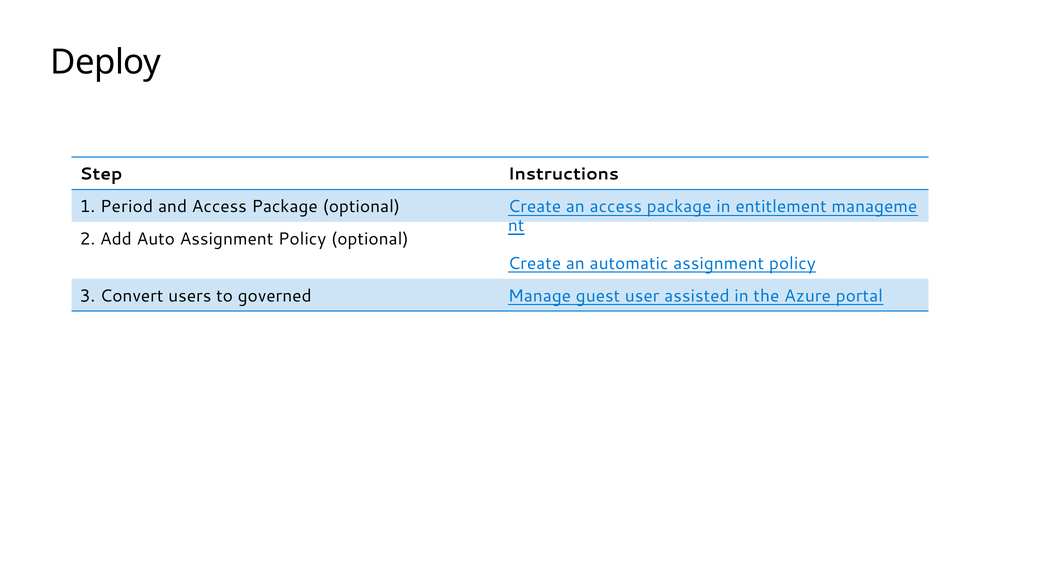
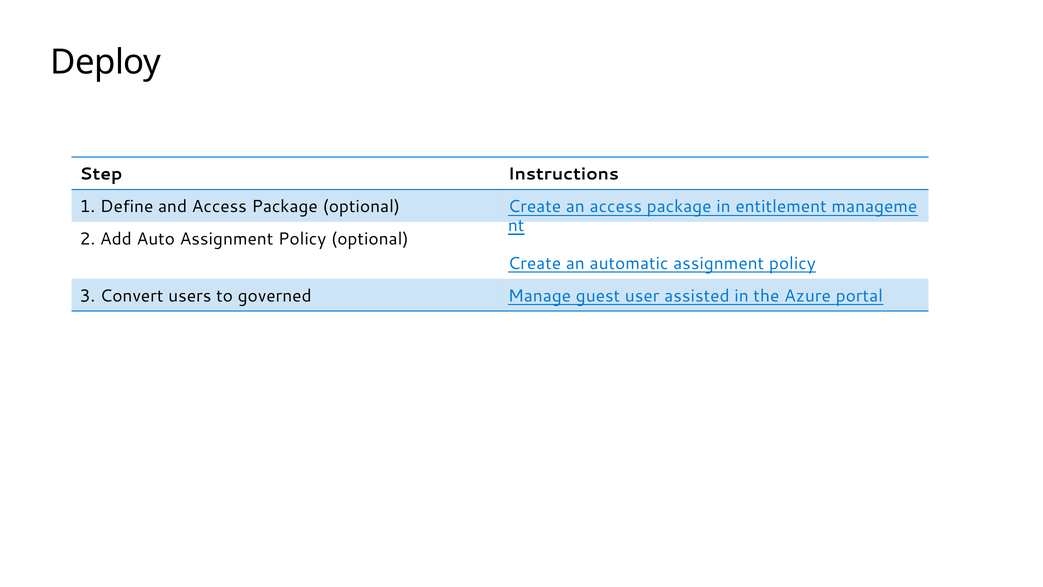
Period: Period -> Define (127, 206)
